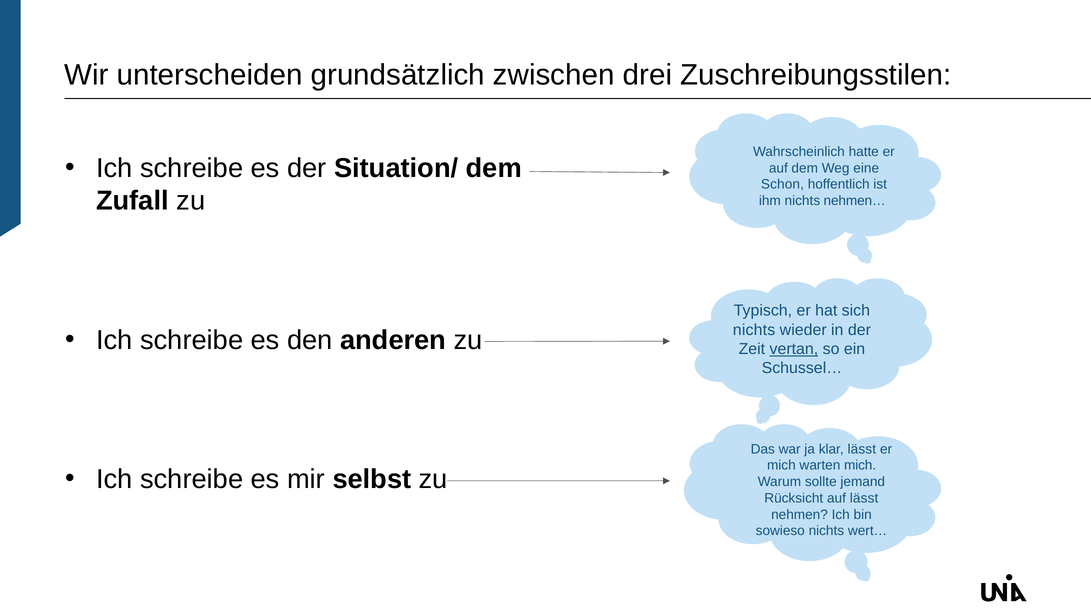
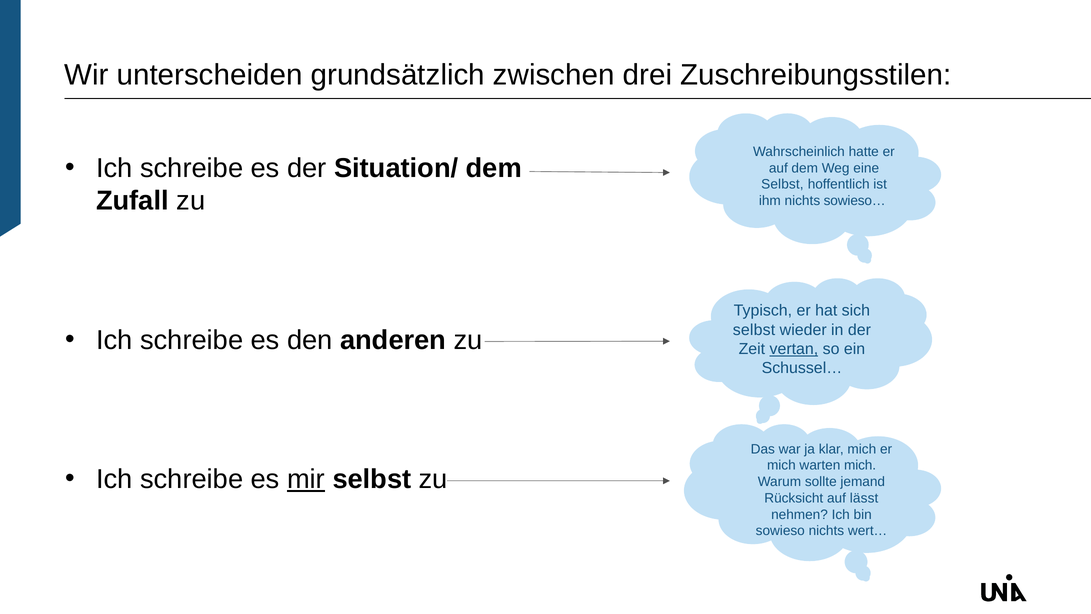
Schon: Schon -> Selbst (782, 184)
nehmen…: nehmen… -> sowieso… (855, 201)
nichts: nichts -> selbst (754, 330)
klar lässt: lässt -> mich (862, 449)
mir underline: none -> present (306, 479)
